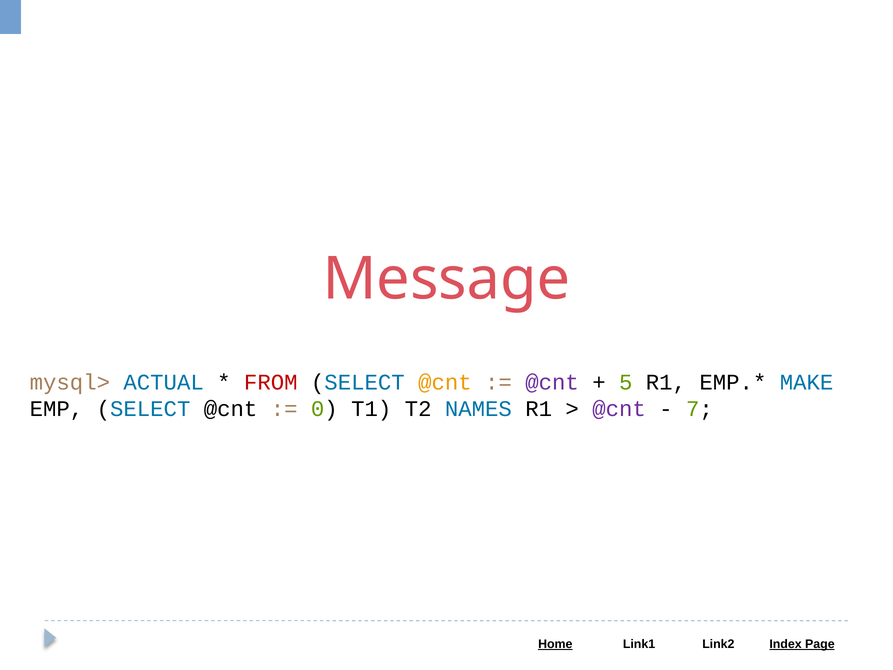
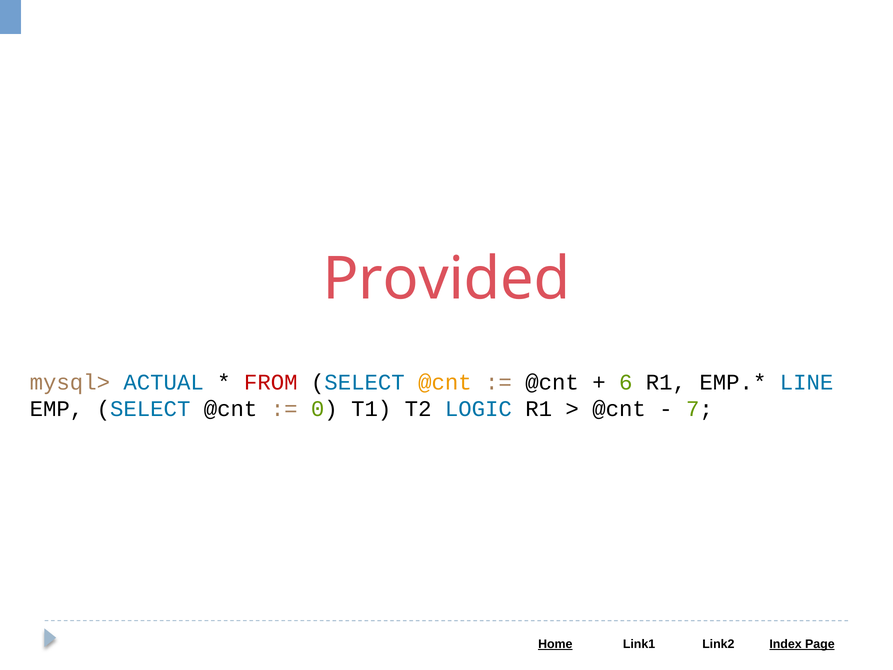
Message: Message -> Provided (447, 279)
@cnt colour: purple -> black (552, 382)
5: 5 -> 6 (626, 382)
MAKE: MAKE -> LINE (807, 382)
NAMES: NAMES -> LOGIC (478, 409)
@cnt colour: purple -> black (619, 409)
